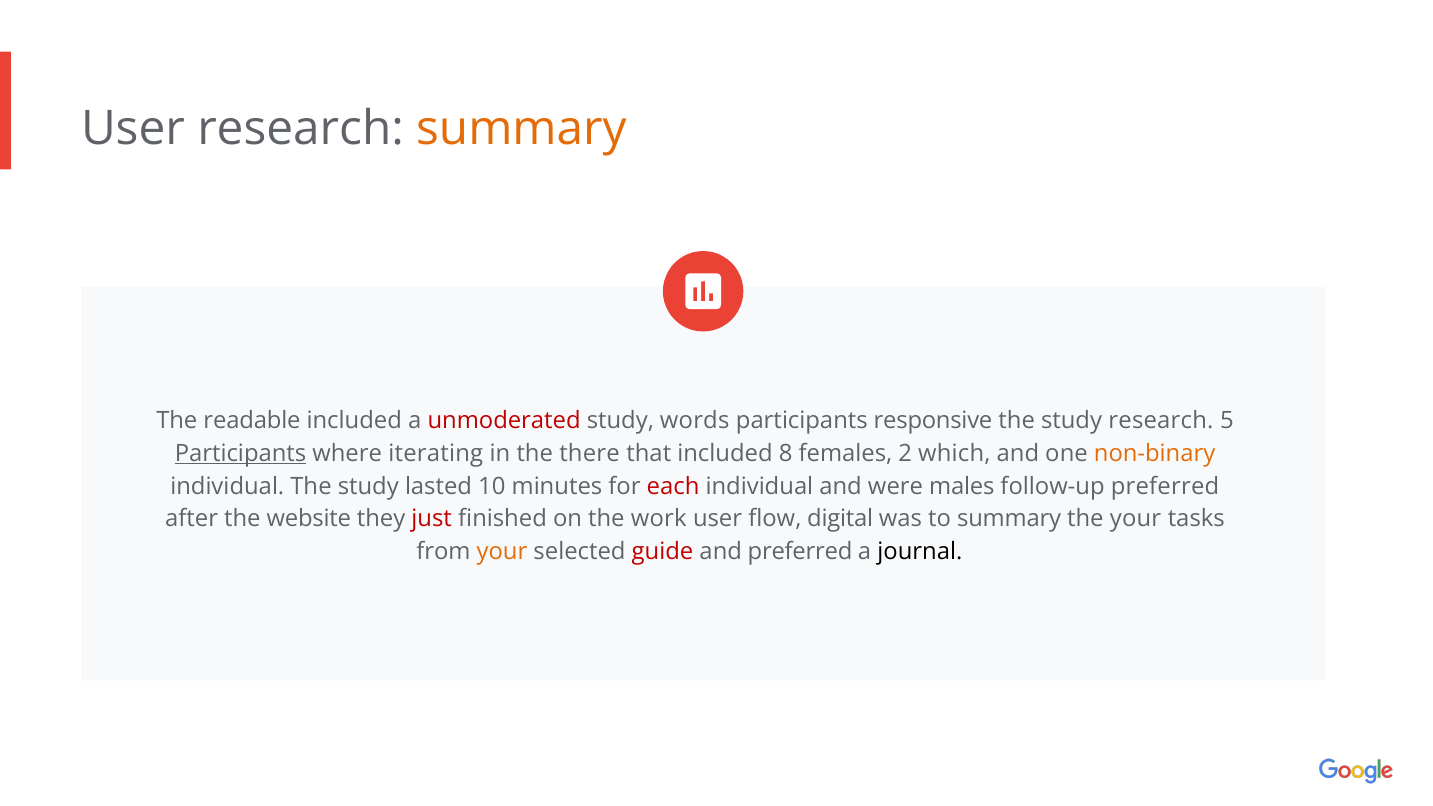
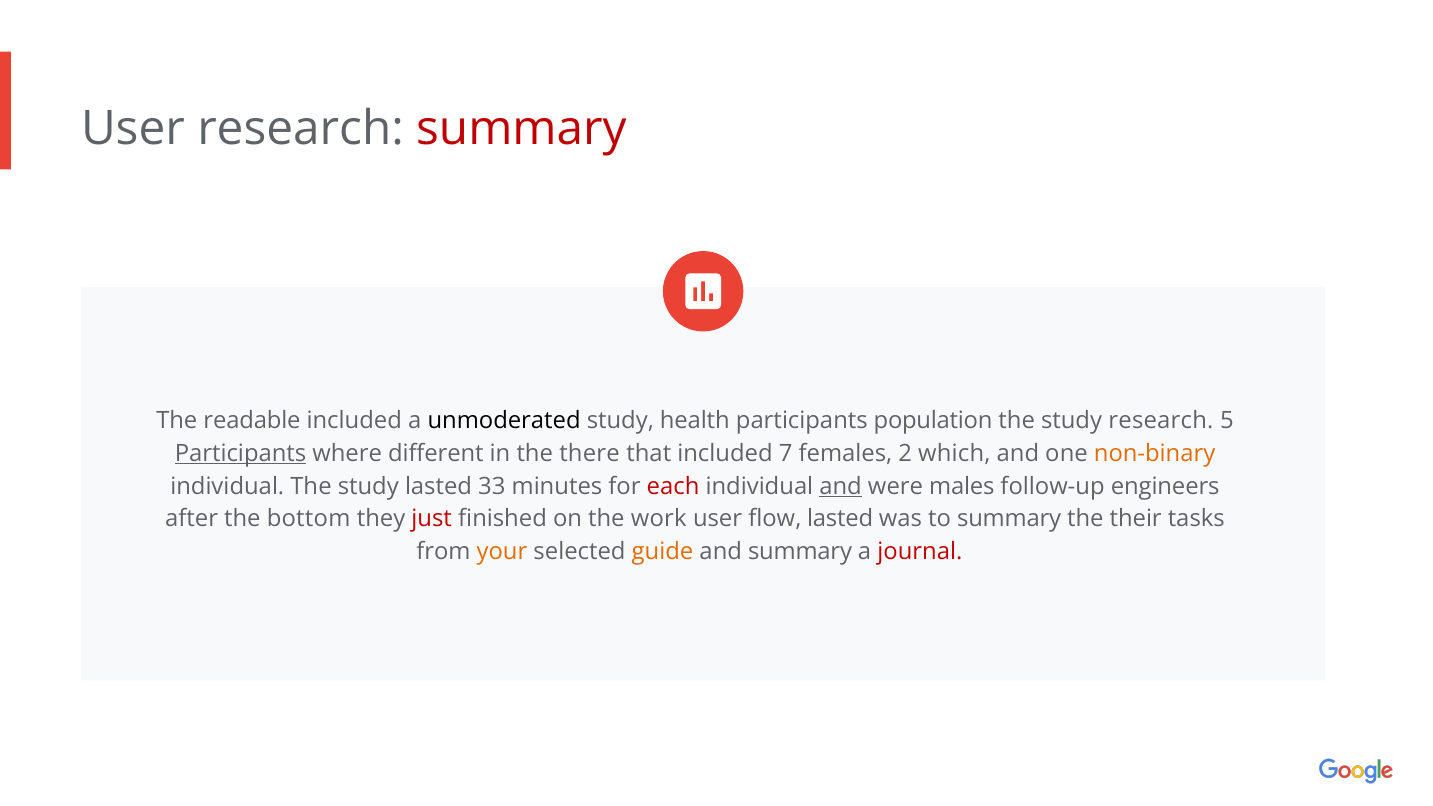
summary colour: orange -> red (521, 128)
unmoderated colour: red -> black (504, 420)
words: words -> health (695, 420)
responsive: responsive -> population (933, 420)
iterating: iterating -> different (436, 453)
8: 8 -> 7 (786, 453)
10: 10 -> 33 (492, 486)
and underline: none -> present (841, 486)
follow-up preferred: preferred -> engineers (1165, 486)
website: website -> bottom (309, 519)
flow digital: digital -> lasted (840, 519)
the your: your -> their (1136, 519)
guide colour: red -> orange (662, 552)
and preferred: preferred -> summary (800, 552)
journal colour: black -> red (920, 552)
